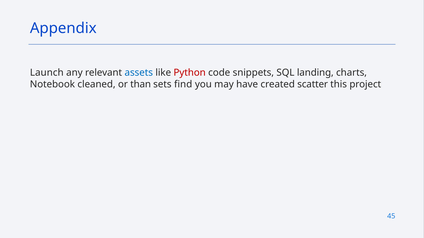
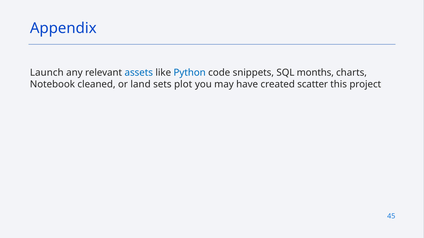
Python colour: red -> blue (190, 73)
landing: landing -> months (315, 73)
than: than -> land (141, 84)
find: find -> plot (183, 84)
